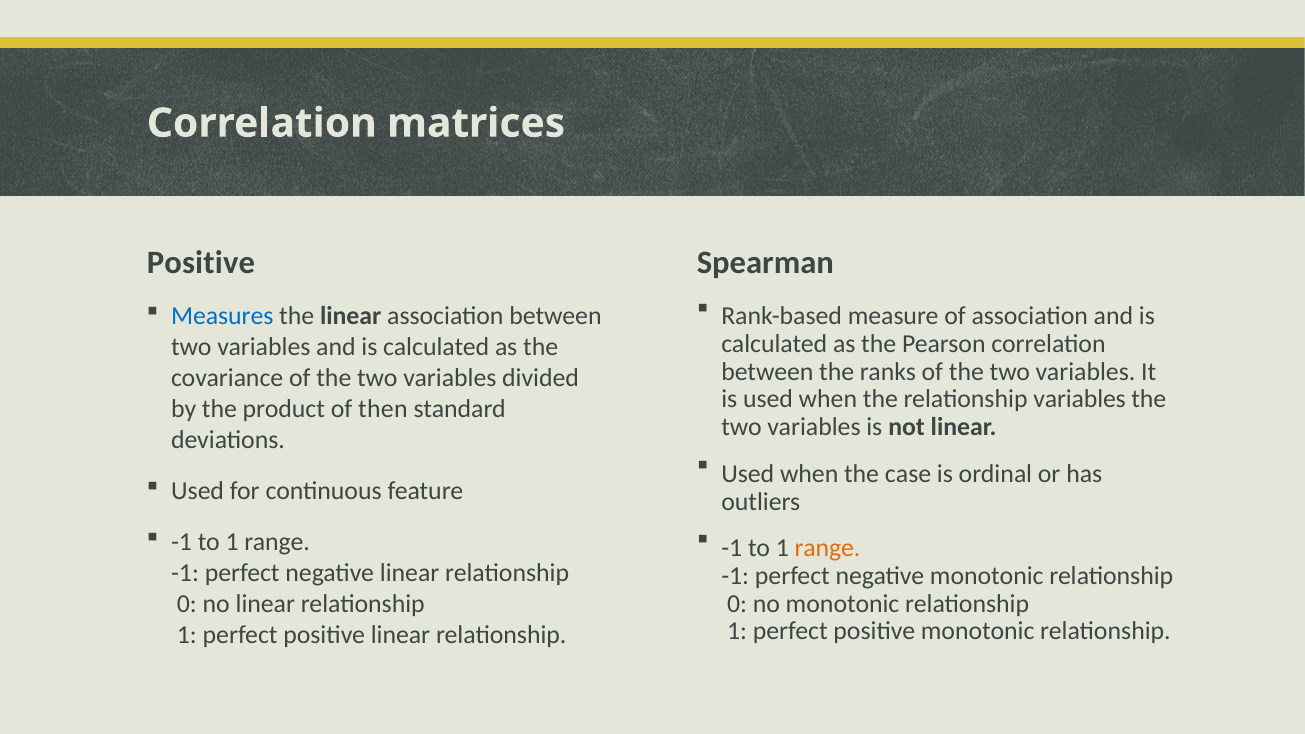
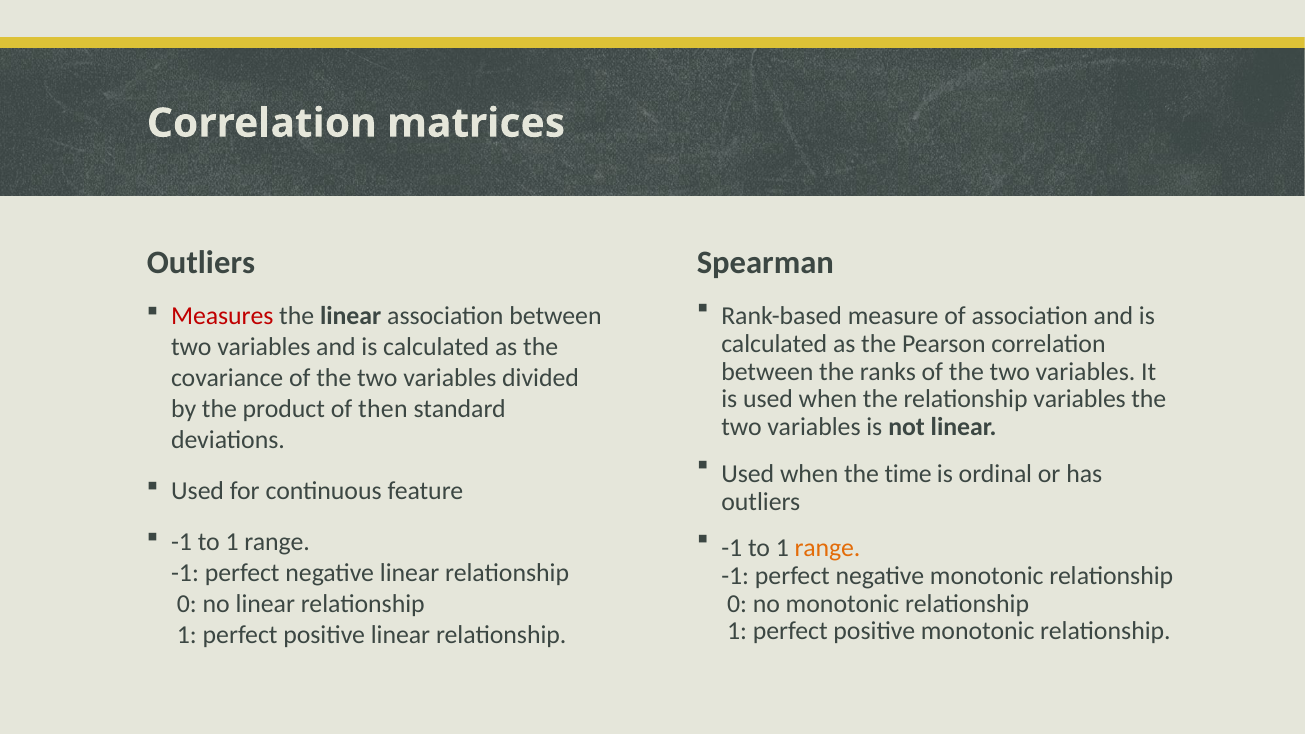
Positive: Positive -> Outliers (201, 262)
Measures colour: blue -> red (222, 316)
case: case -> time (908, 474)
